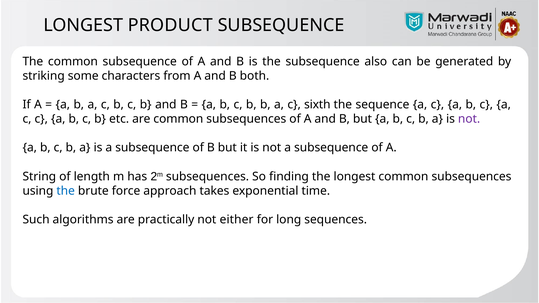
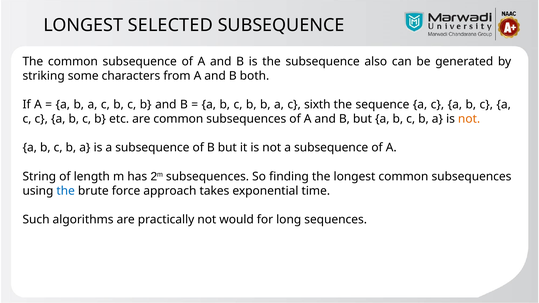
PRODUCT: PRODUCT -> SELECTED (170, 25)
not colour: purple -> orange (469, 119)
either: either -> would (237, 220)
